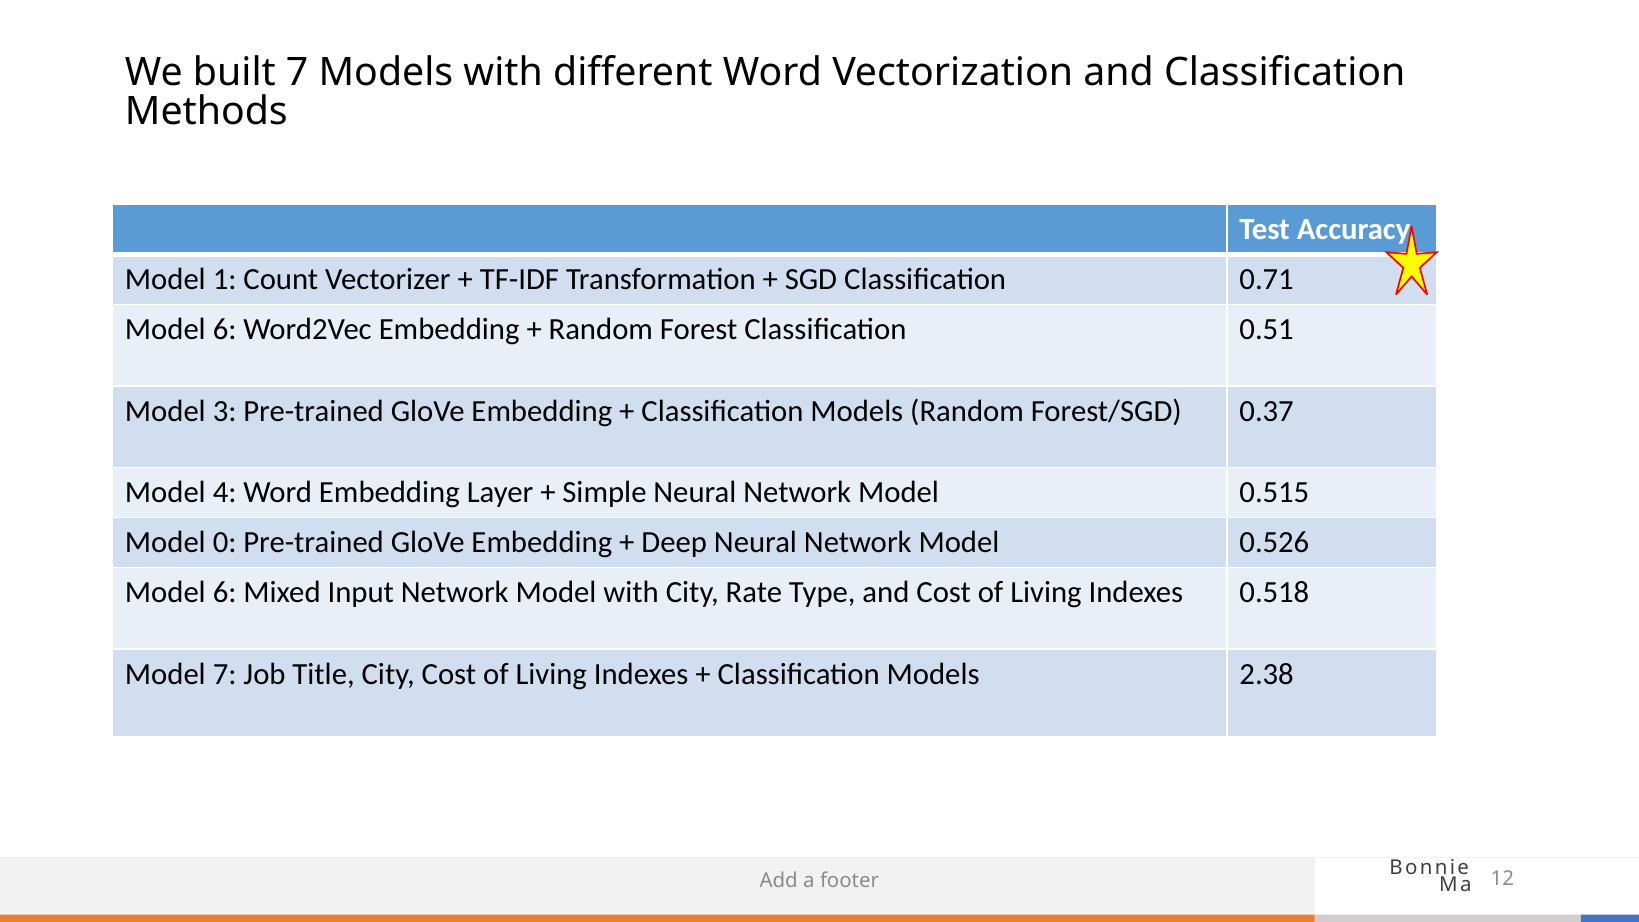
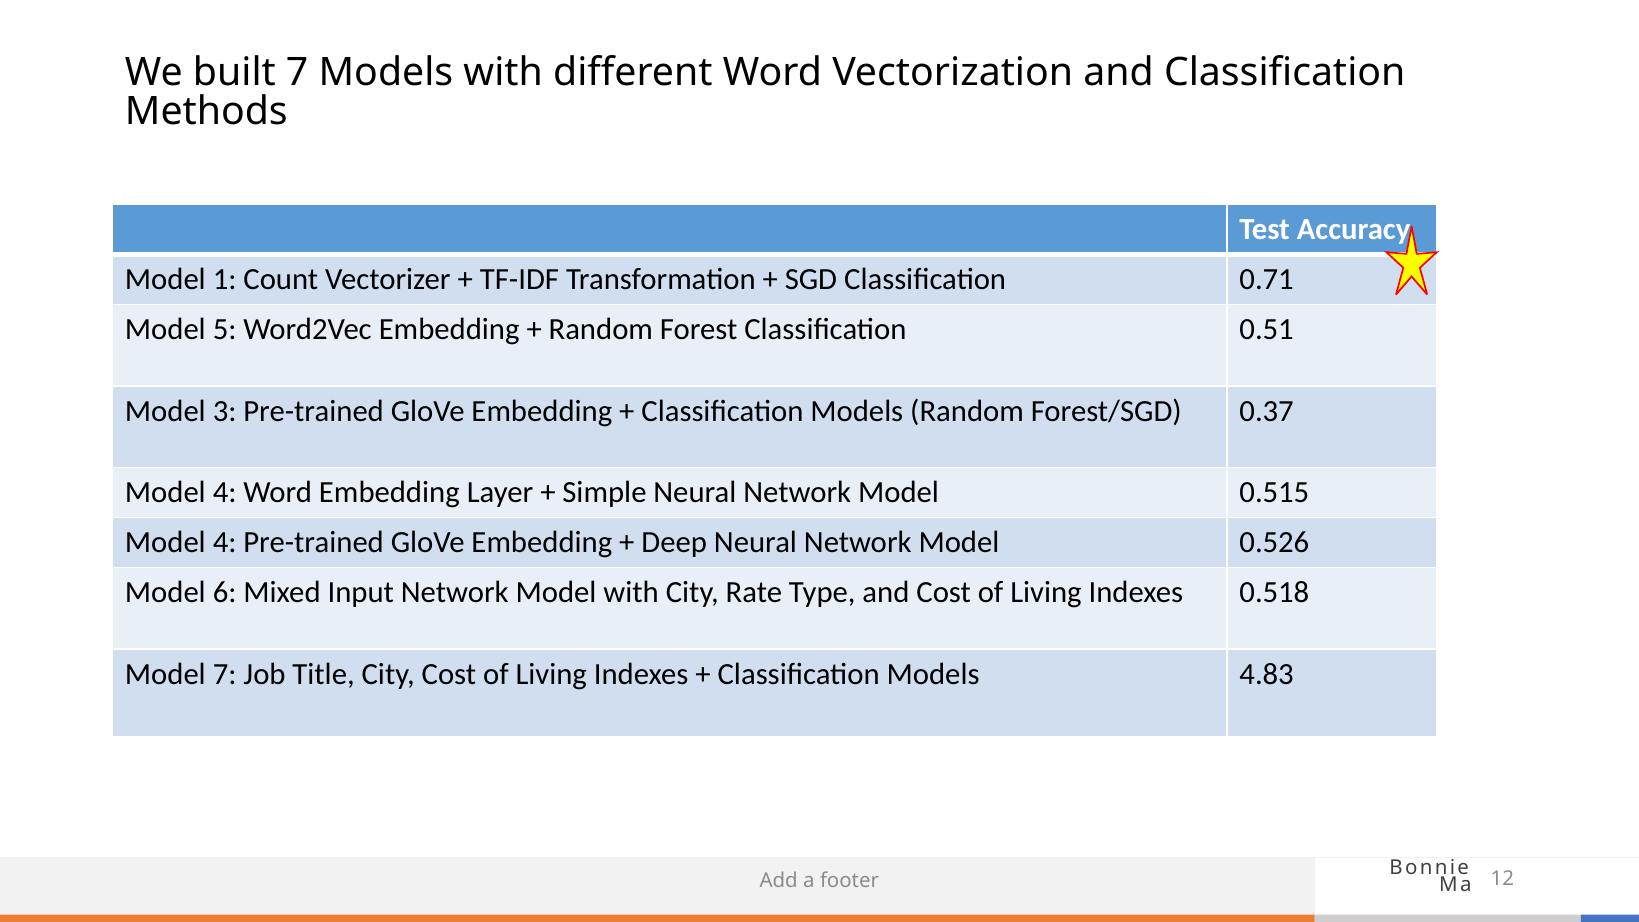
6: 6 -> 5 (225, 329)
0: 0 -> 4 (225, 543)
2.38: 2.38 -> 4.83 (1267, 674)
